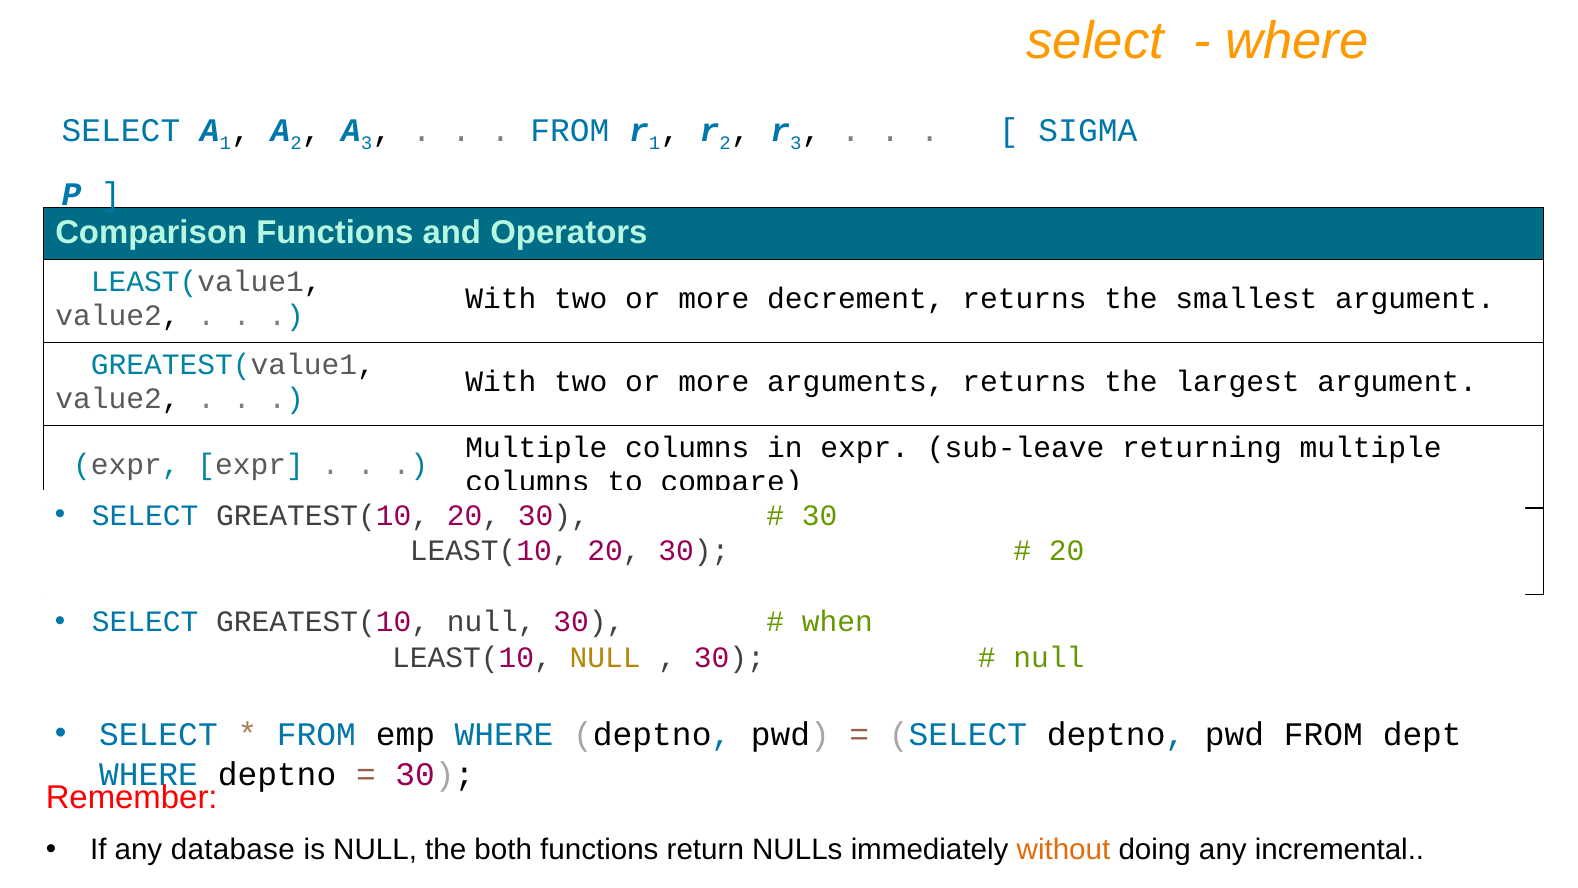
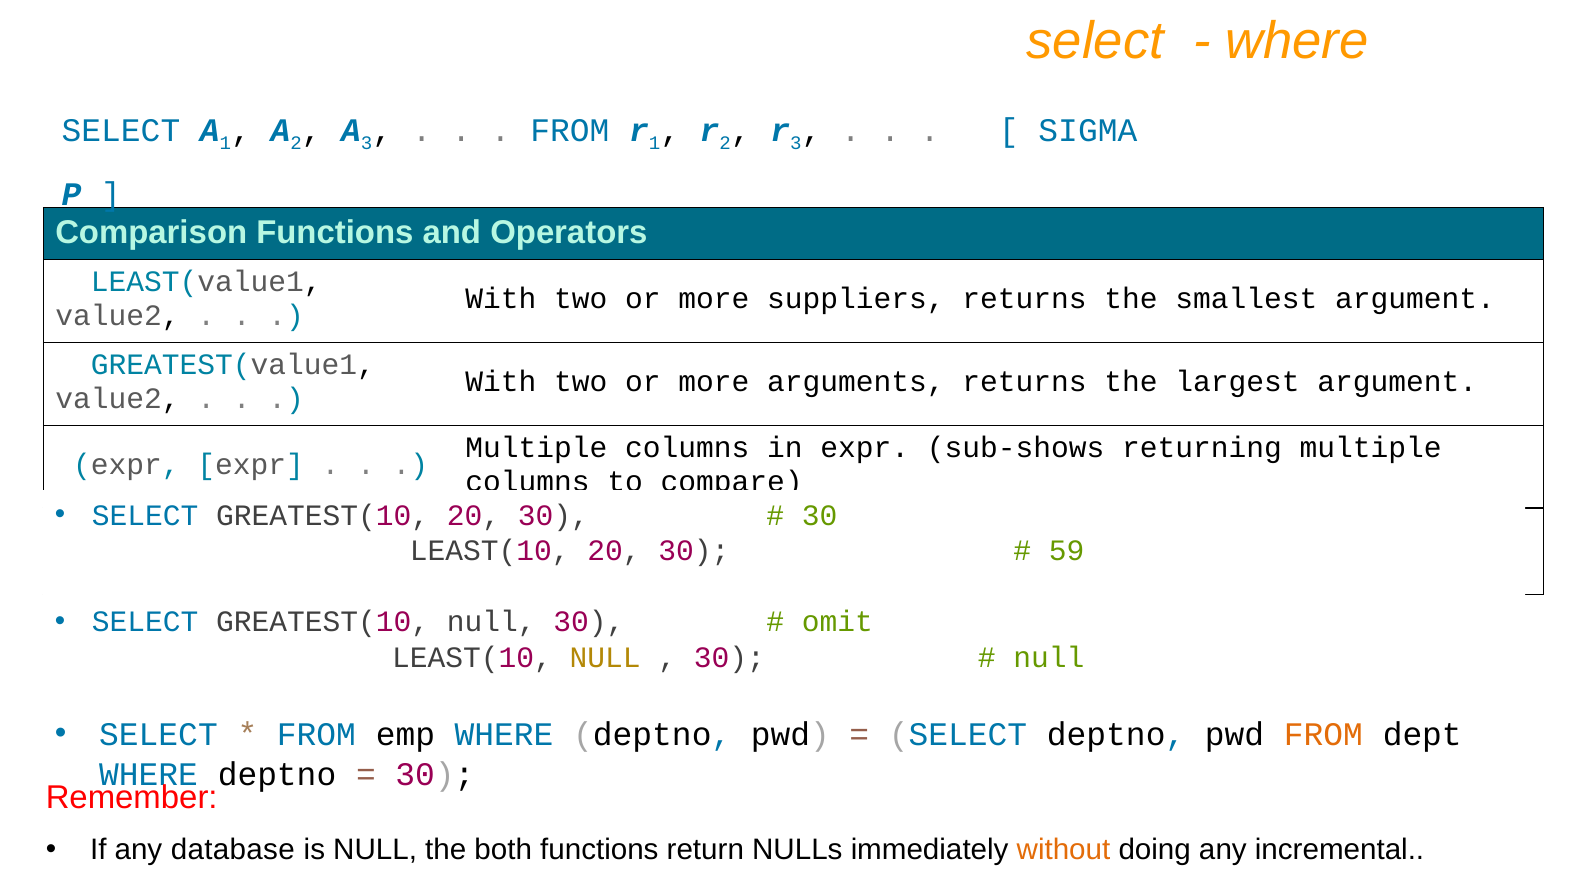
decrement: decrement -> suppliers (856, 299)
sub-leave: sub-leave -> sub-shows (1016, 448)
20: 20 -> 59 (1067, 551)
when: when -> omit (837, 622)
FROM colour: black -> orange (1323, 735)
